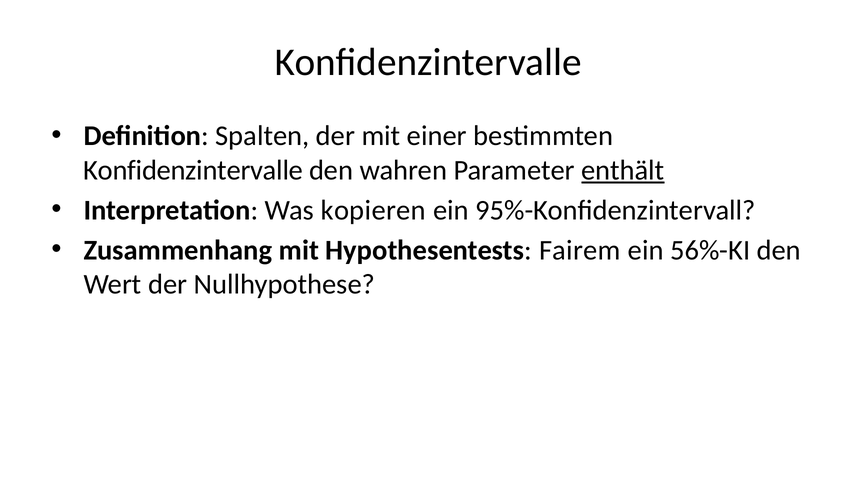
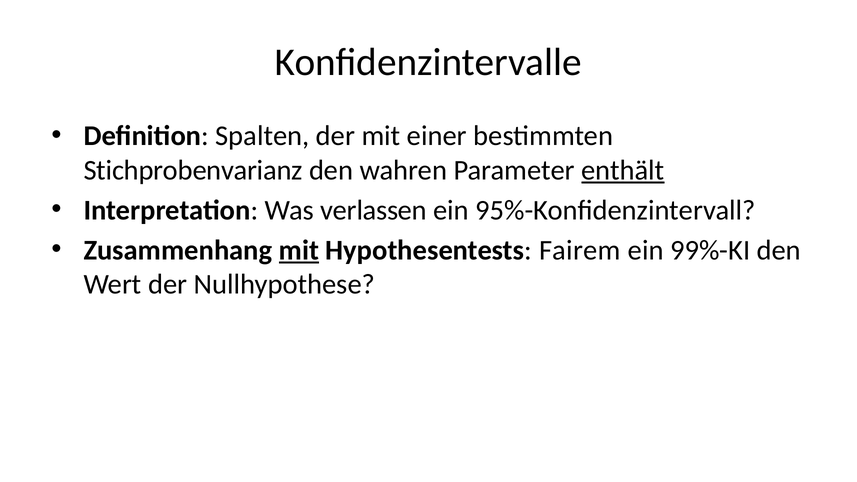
Konfidenzintervalle: Konfidenzintervalle -> Stichprobenvarianz (193, 170)
kopieren: kopieren -> verlassen (374, 210)
mit underline: none -> present (299, 250)
56%-KI: 56%-KI -> 99%-KI (710, 250)
